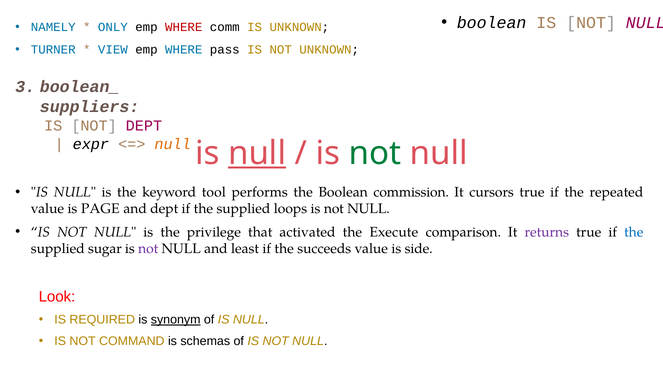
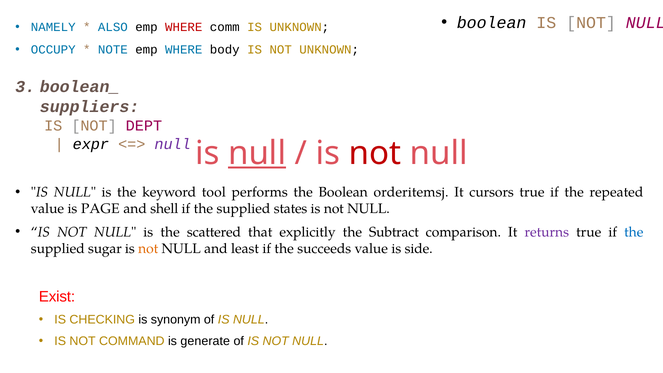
ONLY: ONLY -> ALSO (113, 27)
TURNER: TURNER -> OCCUPY (53, 50)
VIEW: VIEW -> NOTE (113, 50)
pass: pass -> body (225, 50)
null colour: orange -> purple (173, 144)
not colour: green -> red (375, 153)
commission: commission -> orderitemsj (411, 192)
and dept: dept -> shell (164, 209)
loops: loops -> states (291, 209)
privilege: privilege -> scattered (214, 232)
activated: activated -> explicitly (308, 232)
Execute: Execute -> Subtract (394, 232)
not colour: purple -> orange (148, 249)
Look: Look -> Exist (57, 297)
REQUIRED: REQUIRED -> CHECKING (102, 320)
synonym underline: present -> none (176, 320)
schemas: schemas -> generate (205, 341)
